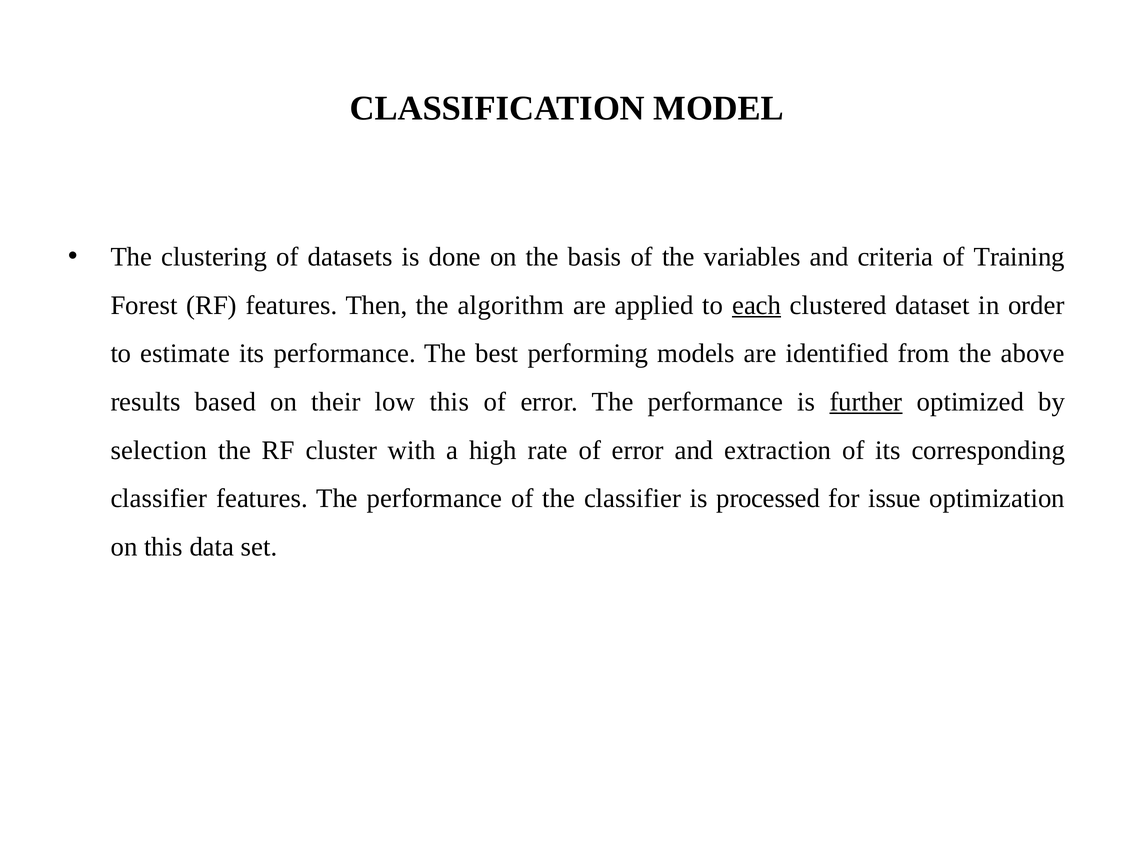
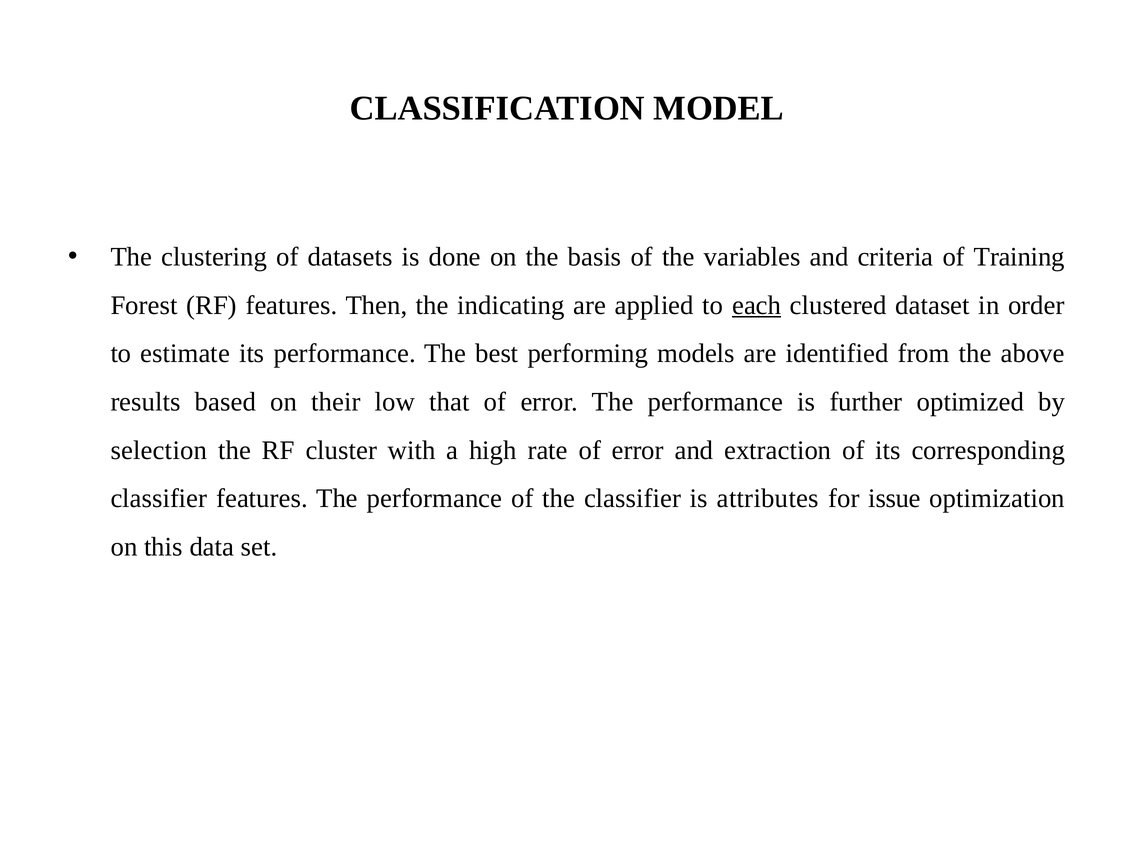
algorithm: algorithm -> indicating (511, 305)
low this: this -> that (449, 402)
further underline: present -> none (866, 402)
processed: processed -> attributes (768, 498)
